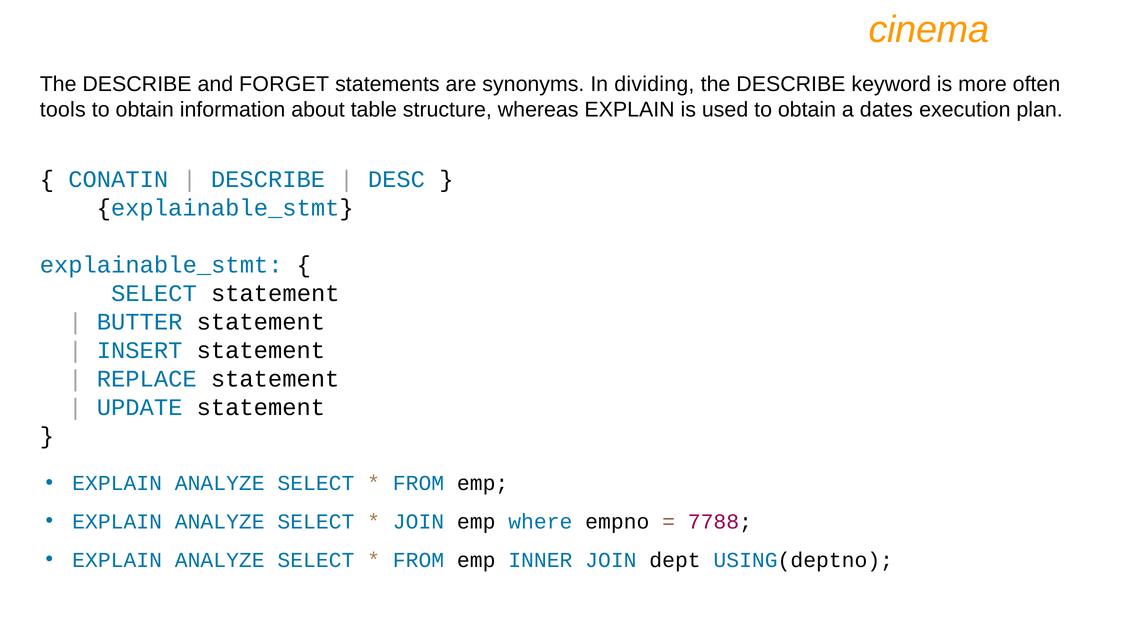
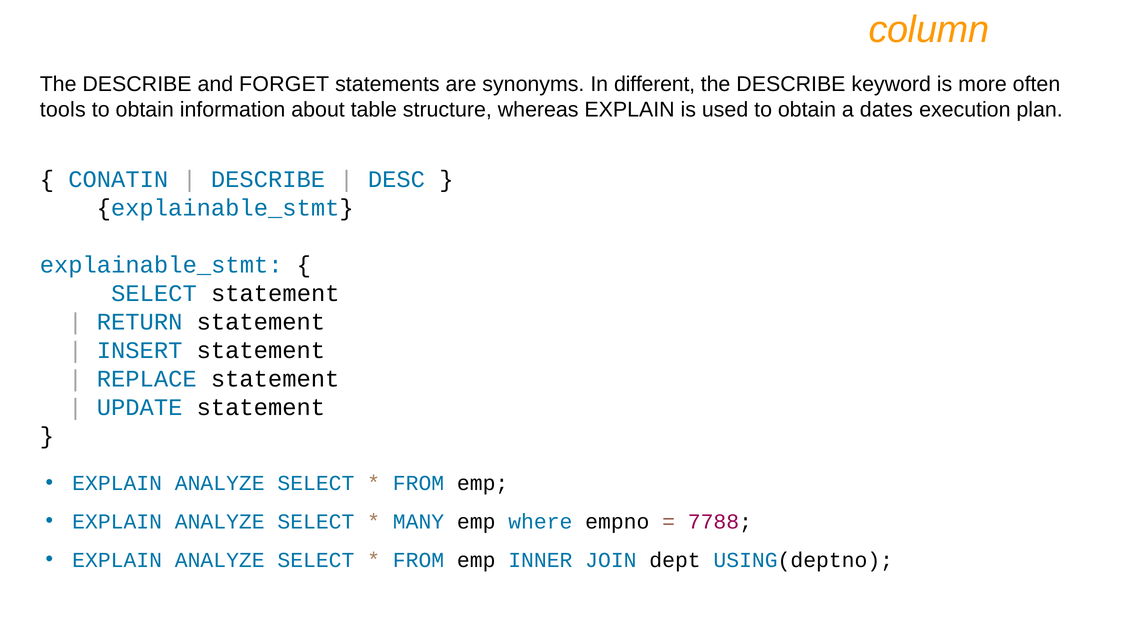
cinema: cinema -> column (929, 30)
dividing: dividing -> different (655, 84)
BUTTER: BUTTER -> RETURN (140, 322)
JOIN: JOIN -> MANY (419, 522)
